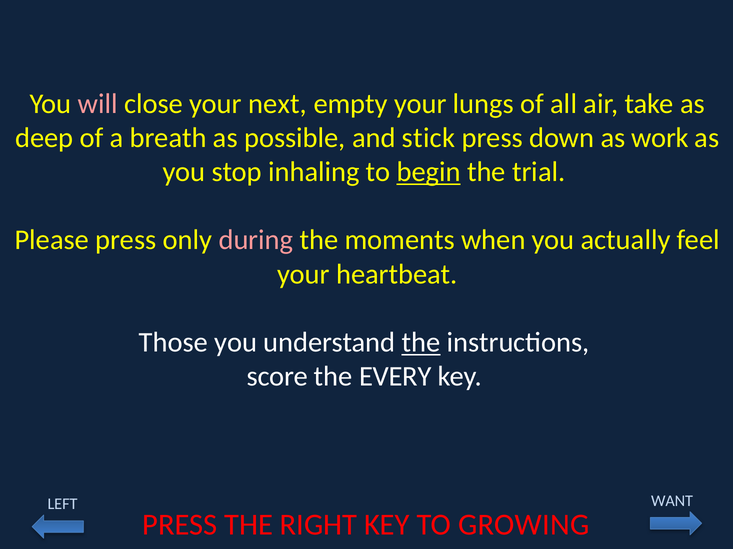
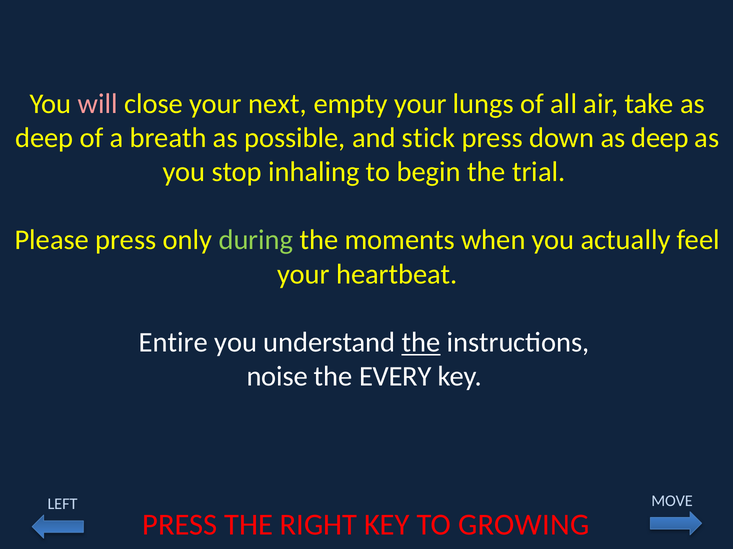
down as work: work -> deep (660, 138)
begin underline: present -> none (429, 172)
during colour: pink -> light green (256, 240)
Those: Those -> Entire (173, 343)
score: score -> noise (277, 377)
WANT: WANT -> MOVE (672, 501)
